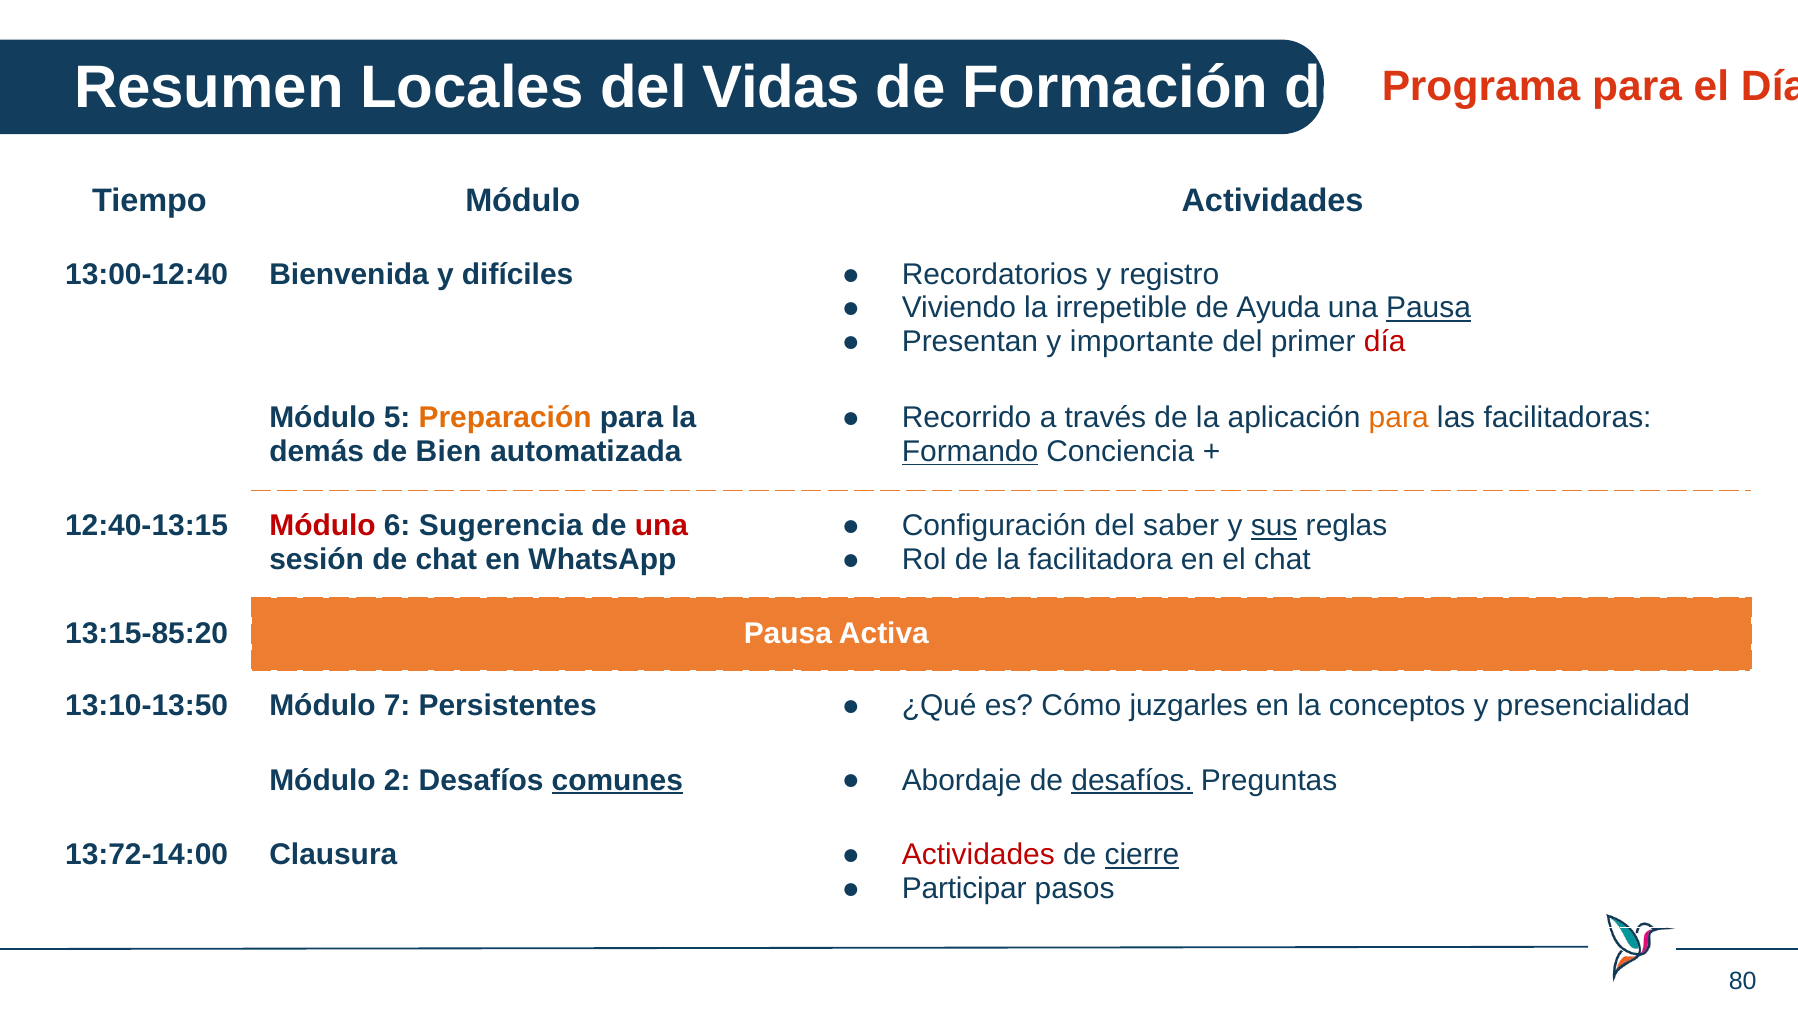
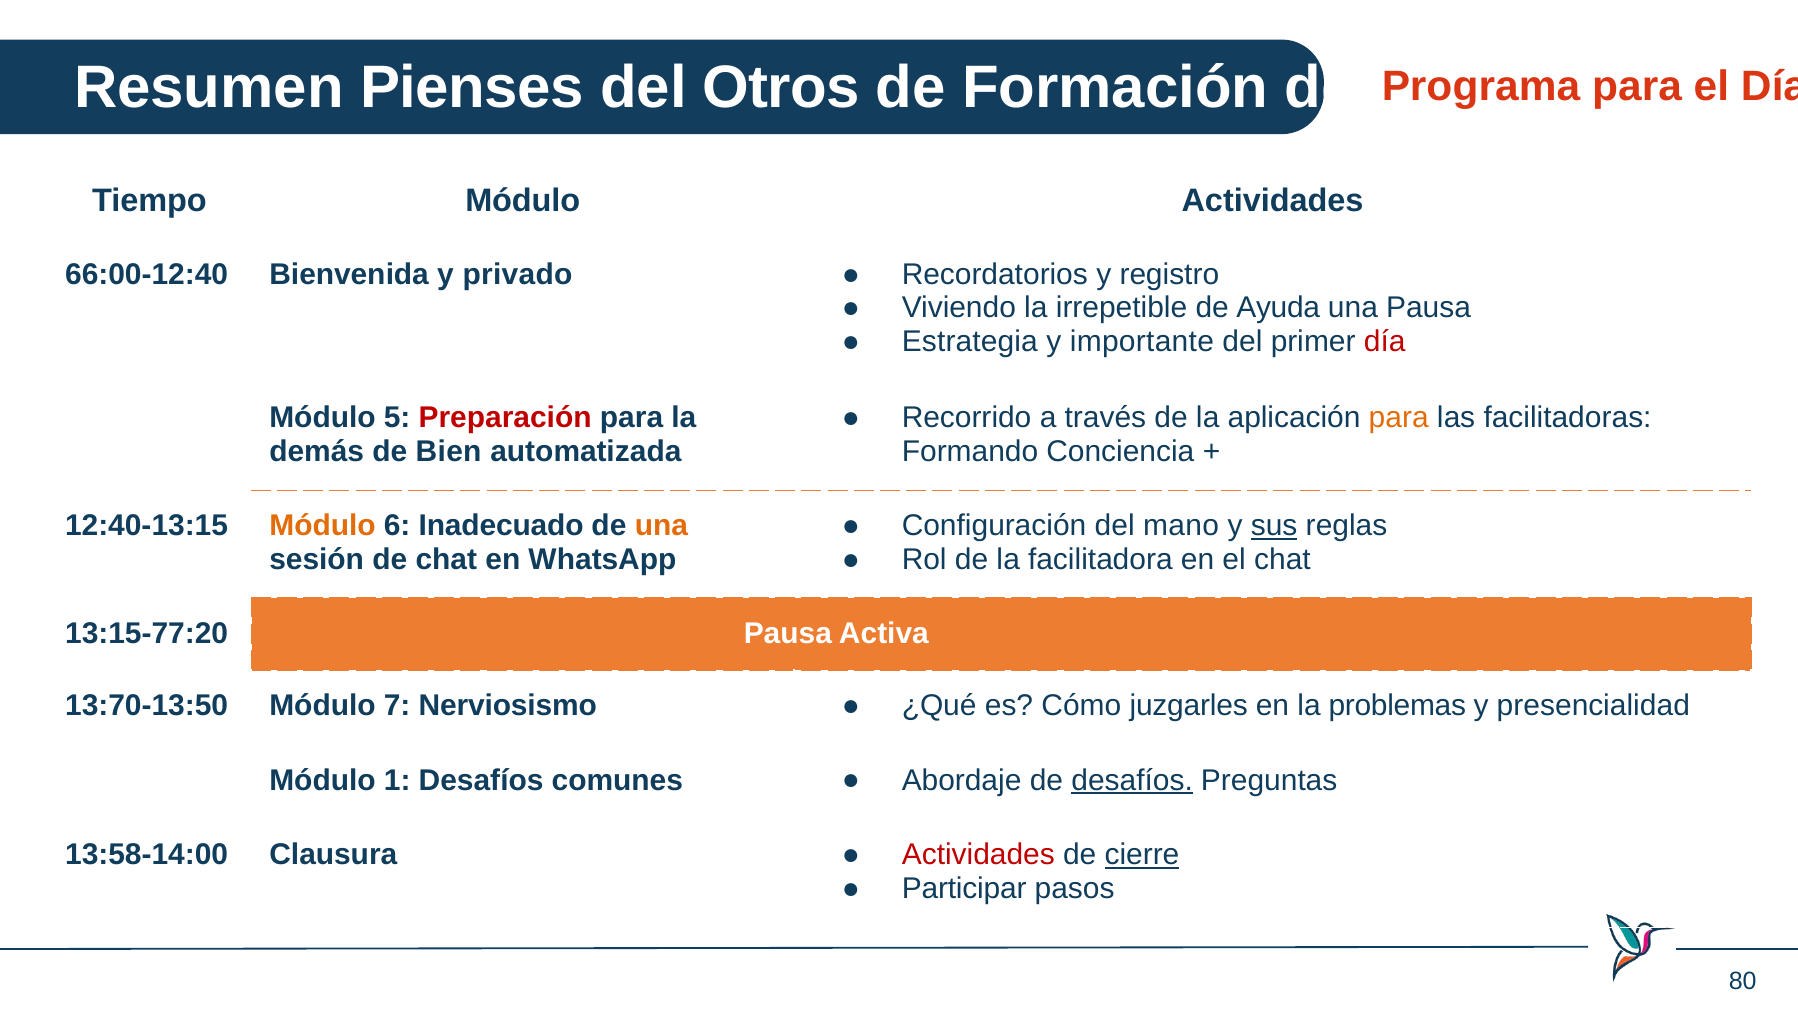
Locales: Locales -> Pienses (472, 88)
Vidas: Vidas -> Otros (781, 88)
13:00-12:40: 13:00-12:40 -> 66:00-12:40 (147, 274)
difíciles: difíciles -> privado (517, 274)
Pausa underline: present -> none (1429, 308)
Presentan: Presentan -> Estrategia (970, 342)
Preparación colour: orange -> red (505, 418)
Formando underline: present -> none (970, 452)
Módulo colour: red -> orange (323, 526)
Sugerencia: Sugerencia -> Inadecuado (501, 526)
una colour: red -> orange (661, 526)
saber: saber -> mano (1181, 526)
13:15-85:20: 13:15-85:20 -> 13:15-77:20 (147, 634)
13:10-13:50: 13:10-13:50 -> 13:70-13:50 (147, 706)
Persistentes: Persistentes -> Nerviosismo (508, 706)
conceptos: conceptos -> problemas (1397, 706)
Módulo 2: 2 -> 1 (397, 781)
comunes underline: present -> none (617, 781)
13:72-14:00: 13:72-14:00 -> 13:58-14:00 (147, 855)
